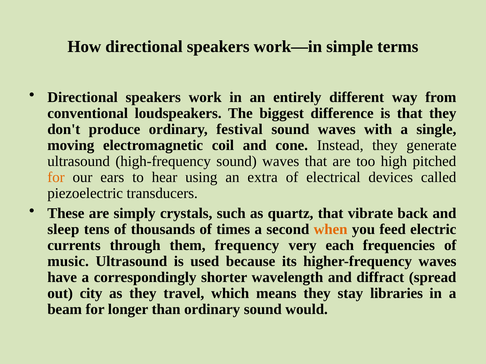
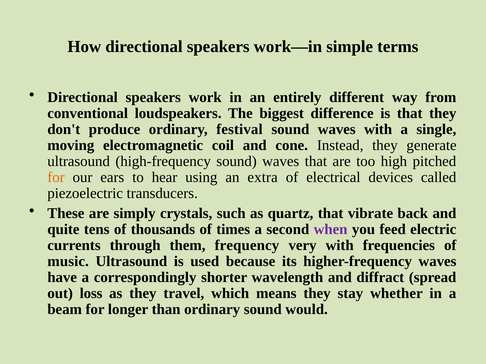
sleep: sleep -> quite (63, 230)
when colour: orange -> purple (331, 230)
very each: each -> with (340, 246)
city: city -> loss (91, 294)
libraries: libraries -> whether (396, 294)
